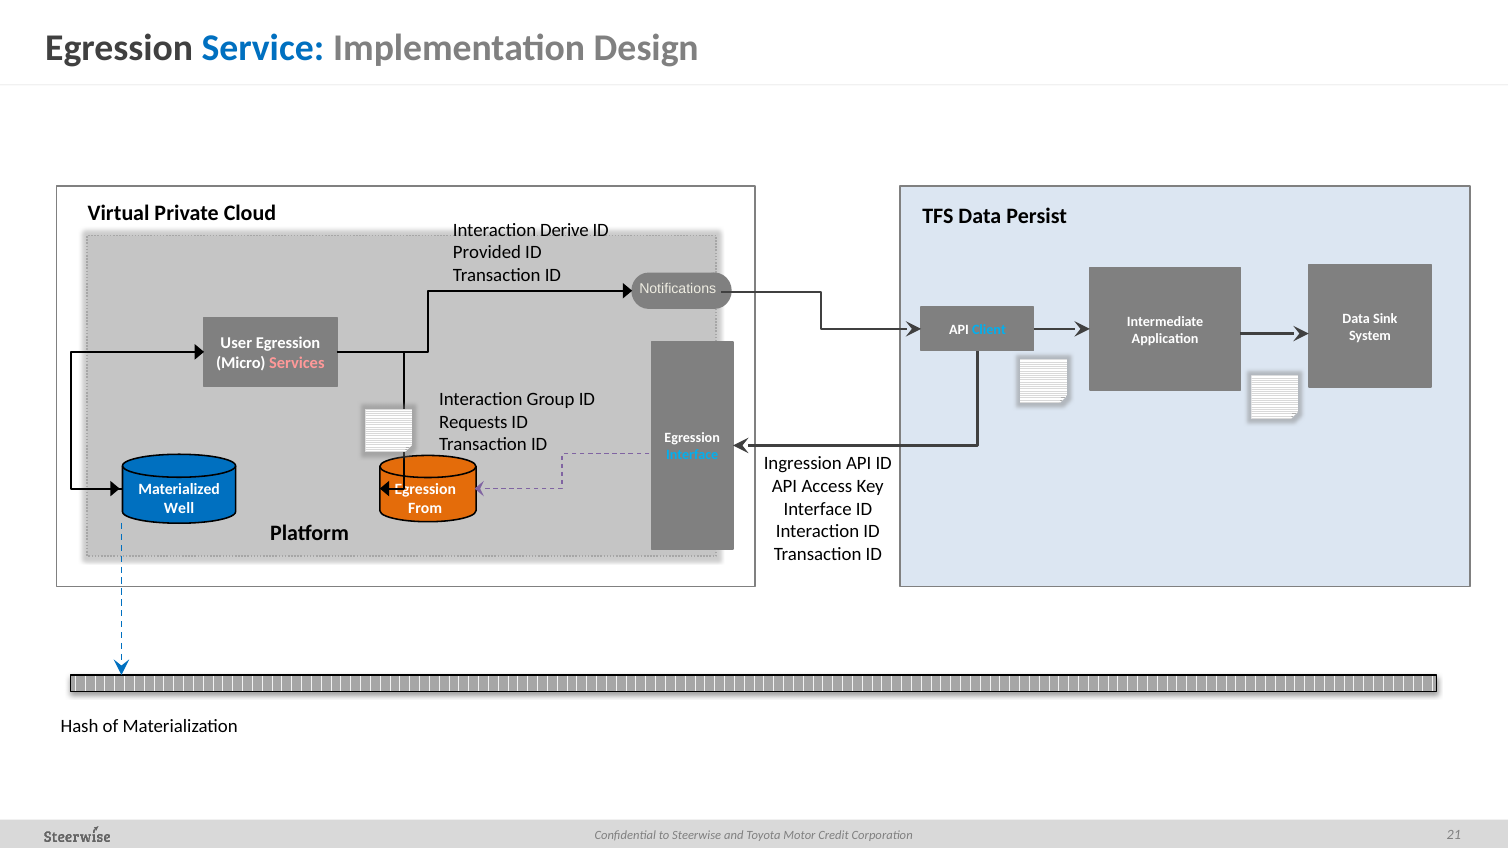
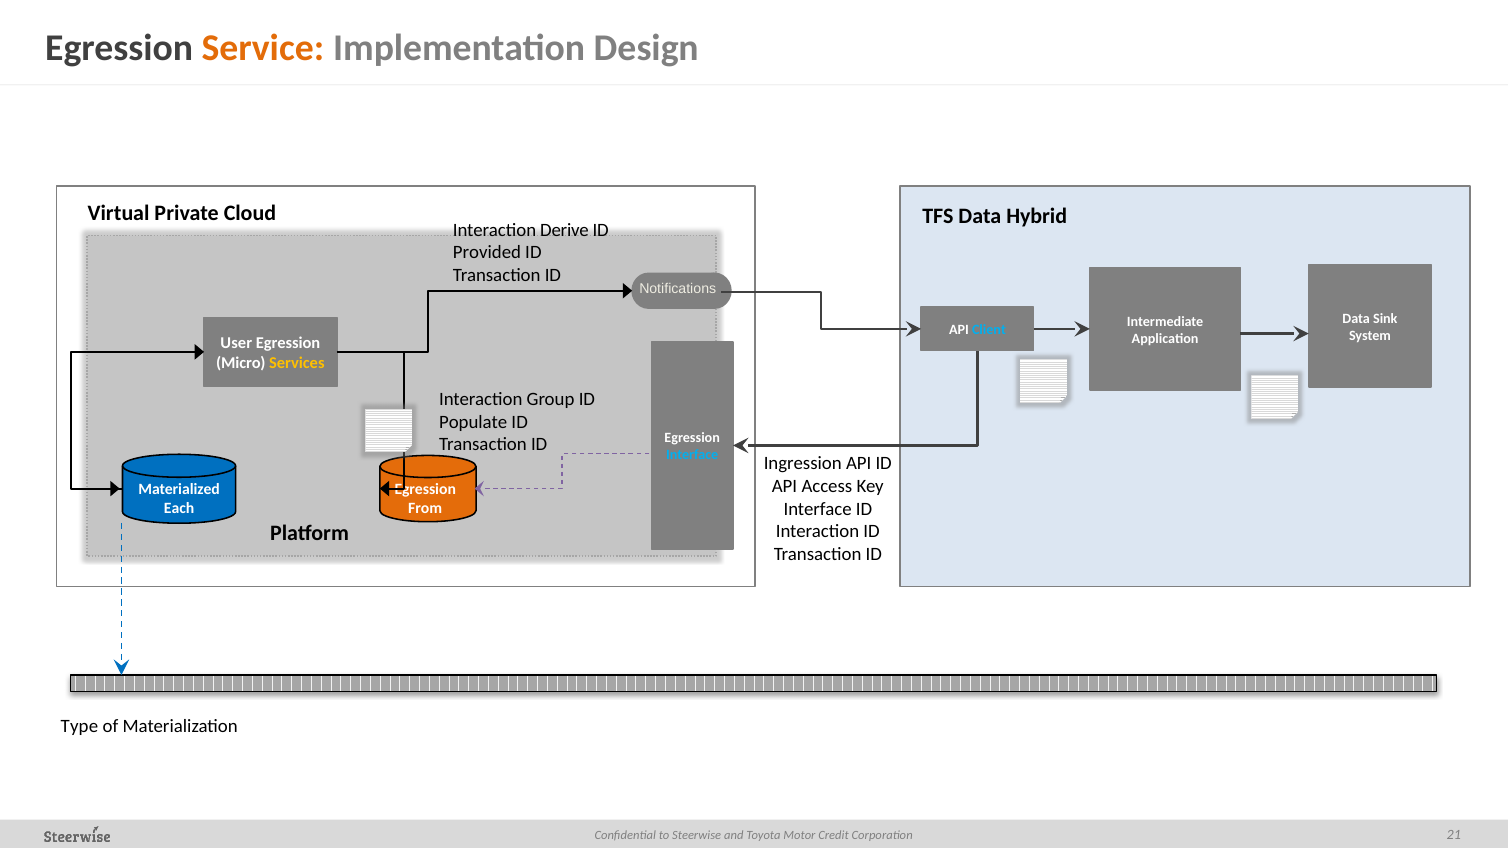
Service colour: blue -> orange (263, 48)
Persist: Persist -> Hybrid (1037, 216)
Services colour: pink -> yellow (297, 363)
Requests: Requests -> Populate (473, 422)
Well: Well -> Each (179, 509)
Hash: Hash -> Type (79, 726)
